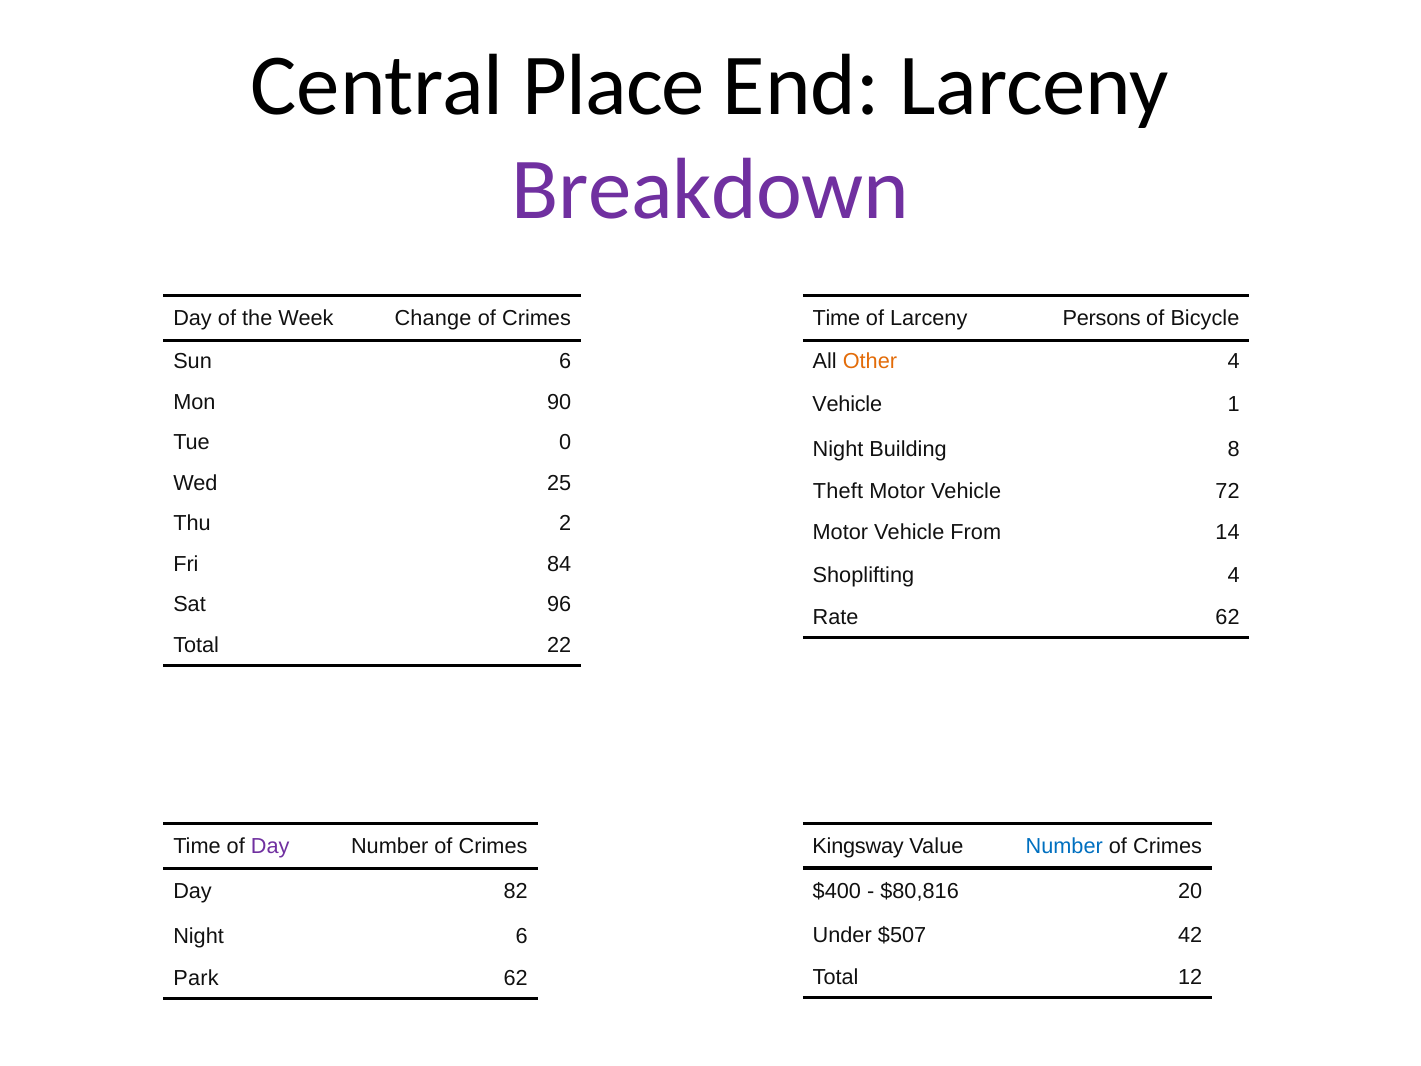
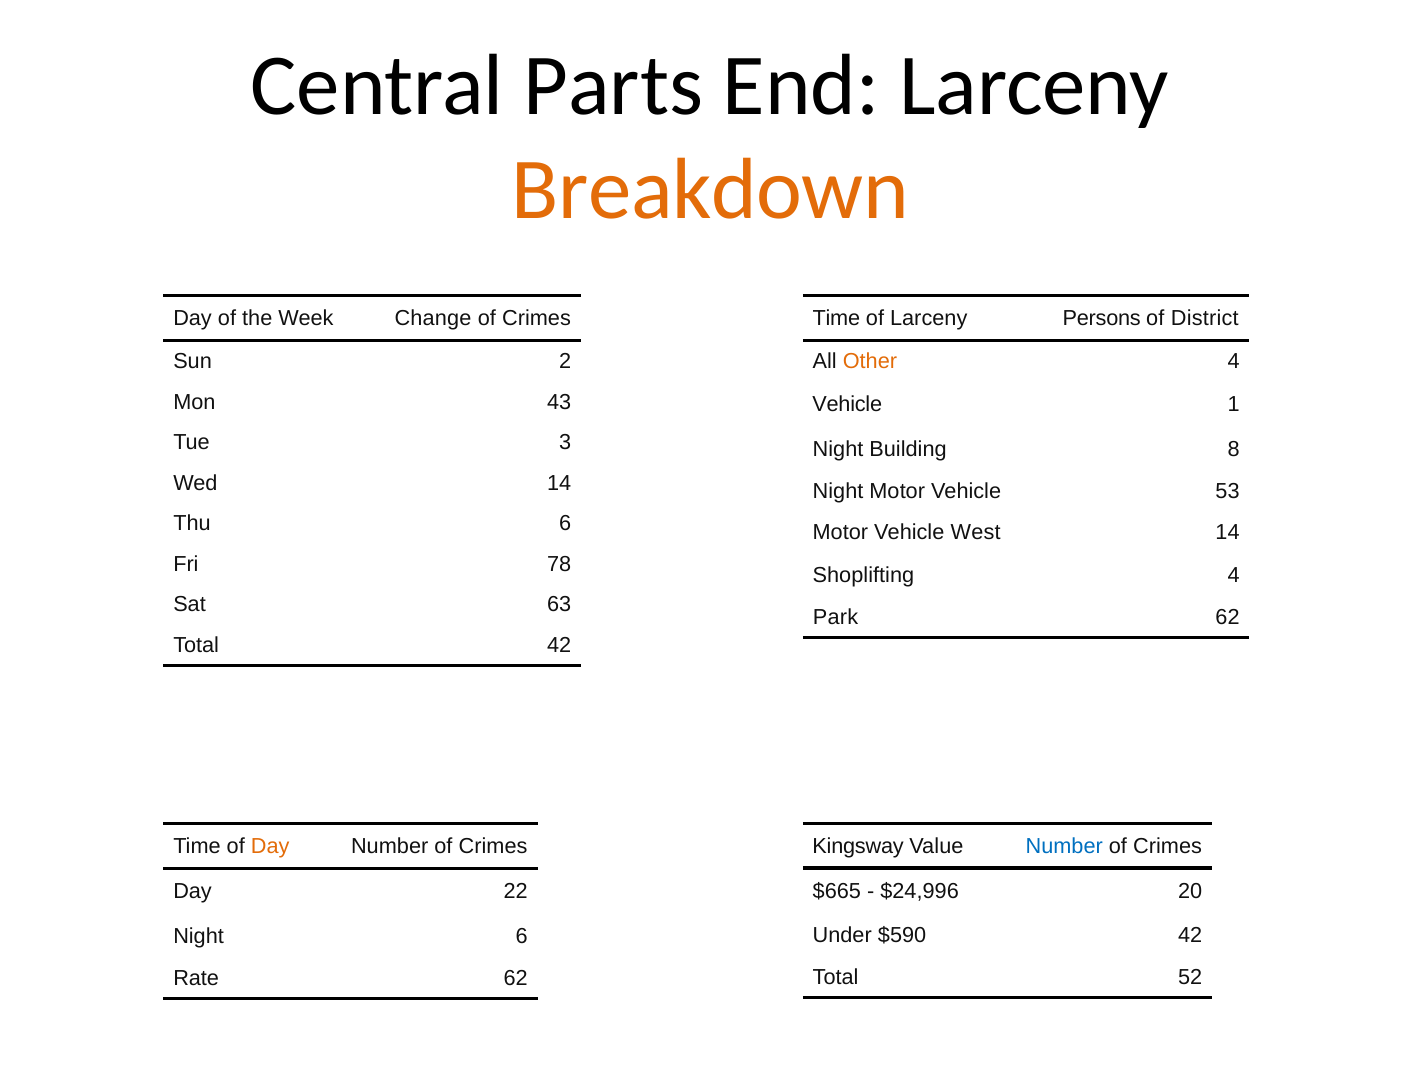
Place: Place -> Parts (613, 85)
Breakdown colour: purple -> orange (710, 190)
Bicycle: Bicycle -> District (1205, 318)
Sun 6: 6 -> 2 (565, 361)
90: 90 -> 43 (559, 402)
0: 0 -> 3 (565, 442)
Wed 25: 25 -> 14 (559, 483)
Theft: Theft -> Night (838, 492)
72: 72 -> 53 (1228, 492)
Thu 2: 2 -> 6 (565, 523)
From: From -> West (976, 532)
84: 84 -> 78 (559, 564)
96: 96 -> 63 (559, 605)
Rate: Rate -> Park (835, 618)
Total 22: 22 -> 42 (559, 645)
Day colour: purple -> orange (270, 846)
$400: $400 -> $665 (837, 891)
$80,816: $80,816 -> $24,996 (920, 891)
82: 82 -> 22 (516, 891)
$507: $507 -> $590 (902, 935)
12: 12 -> 52 (1190, 977)
Park: Park -> Rate (196, 979)
